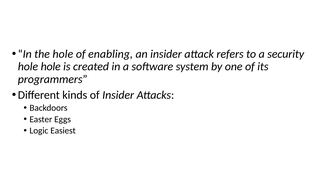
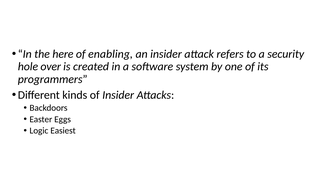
the hole: hole -> here (63, 54)
hole hole: hole -> over (51, 67)
